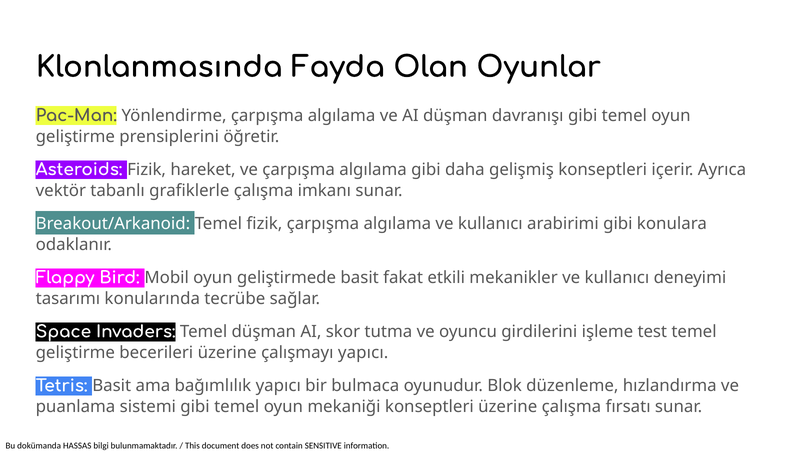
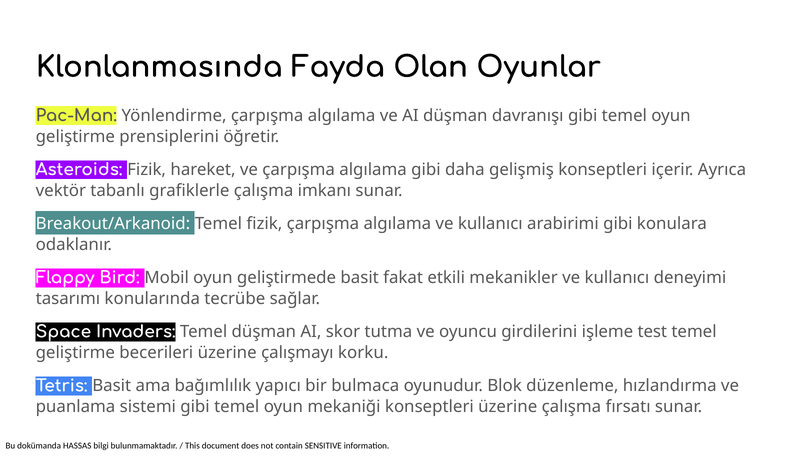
çalışmayı yapıcı: yapıcı -> korku (363, 352)
